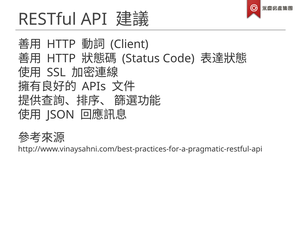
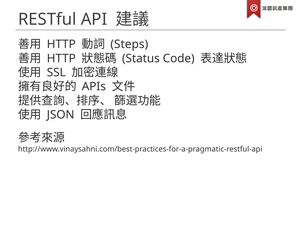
Client: Client -> Steps (129, 44)
